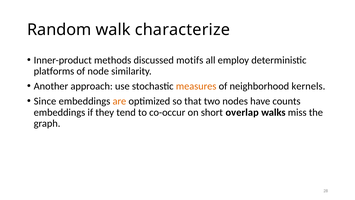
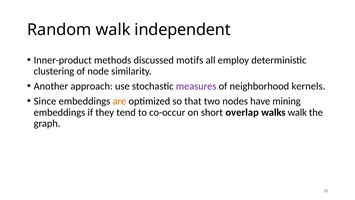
characterize: characterize -> independent (183, 30)
platforms: platforms -> clustering (54, 71)
measures colour: orange -> purple (196, 86)
counts: counts -> mining (287, 101)
walks miss: miss -> walk (297, 112)
